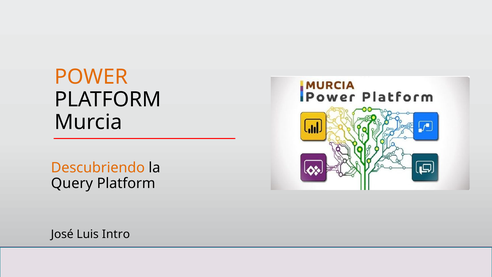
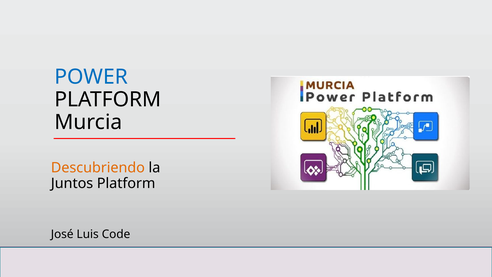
POWER colour: orange -> blue (91, 77)
Query: Query -> Juntos (72, 183)
Intro: Intro -> Code (116, 234)
